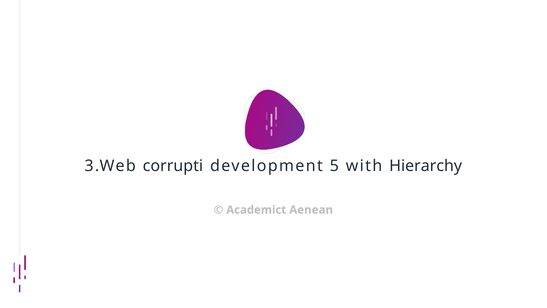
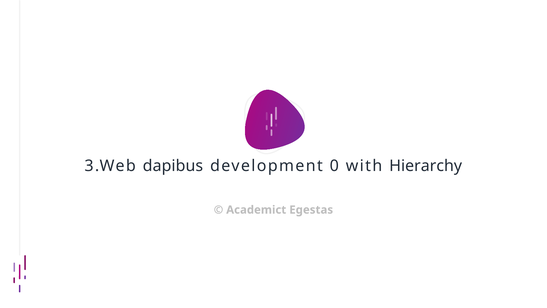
corrupti: corrupti -> dapibus (173, 166)
5: 5 -> 0 (334, 166)
Aenean: Aenean -> Egestas (311, 210)
